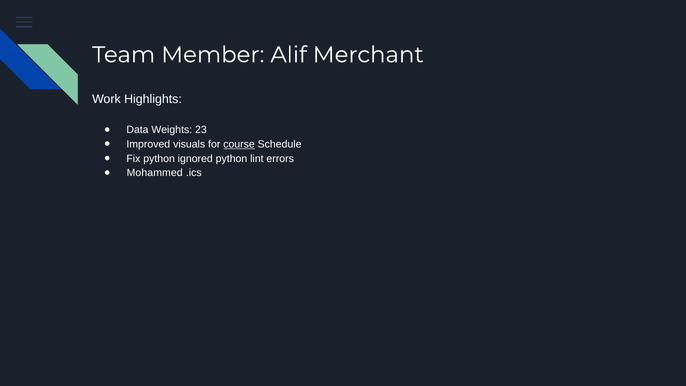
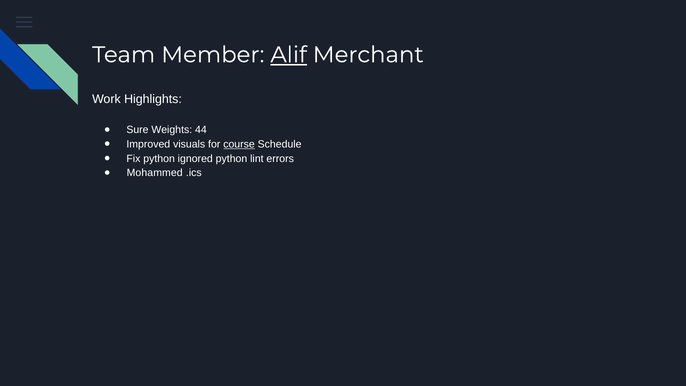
Alif underline: none -> present (289, 55)
Data: Data -> Sure (137, 130)
23: 23 -> 44 (201, 130)
